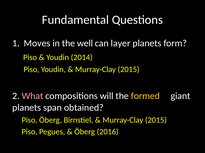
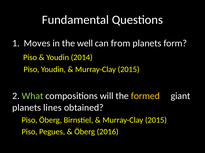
layer: layer -> from (121, 43)
What colour: pink -> light green (33, 96)
span: span -> lines (53, 108)
